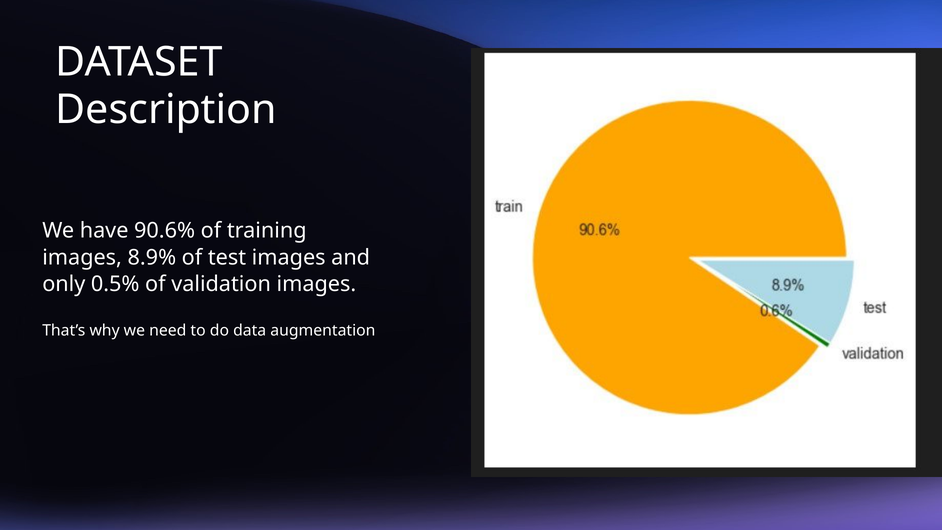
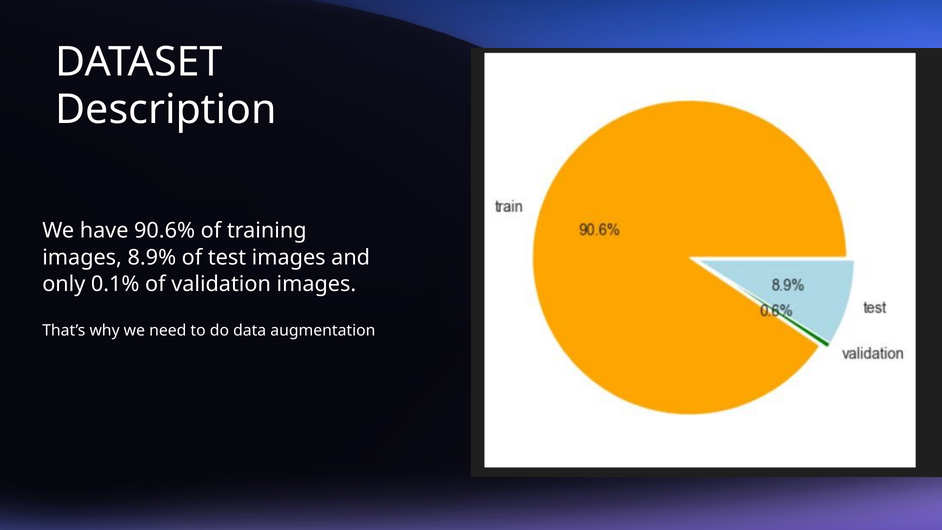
0.5%: 0.5% -> 0.1% (115, 284)
